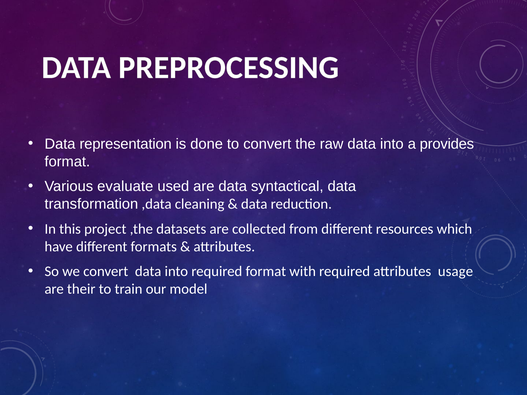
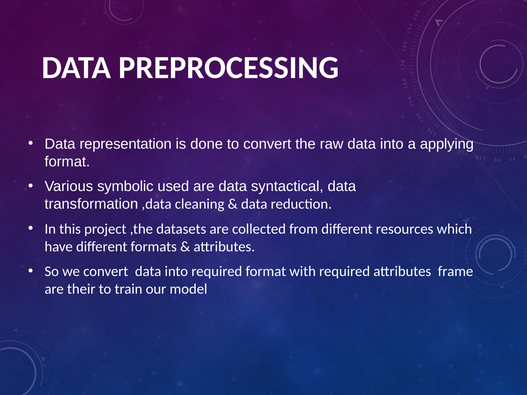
provides: provides -> applying (447, 144)
evaluate: evaluate -> symbolic (125, 187)
usage: usage -> frame (456, 272)
